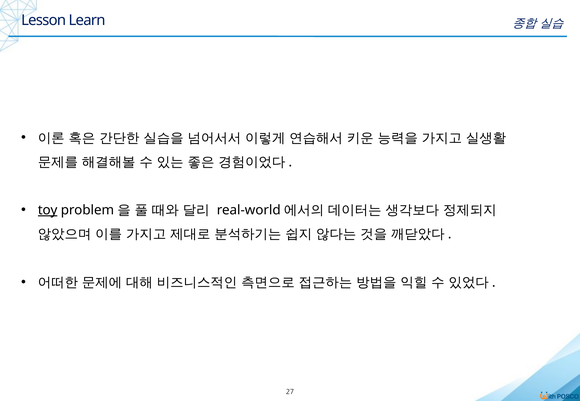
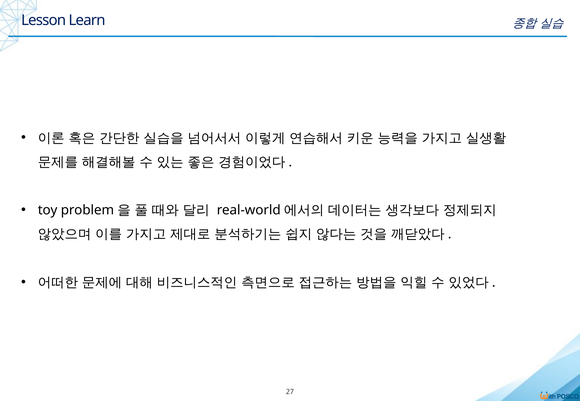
toy underline: present -> none (48, 210)
